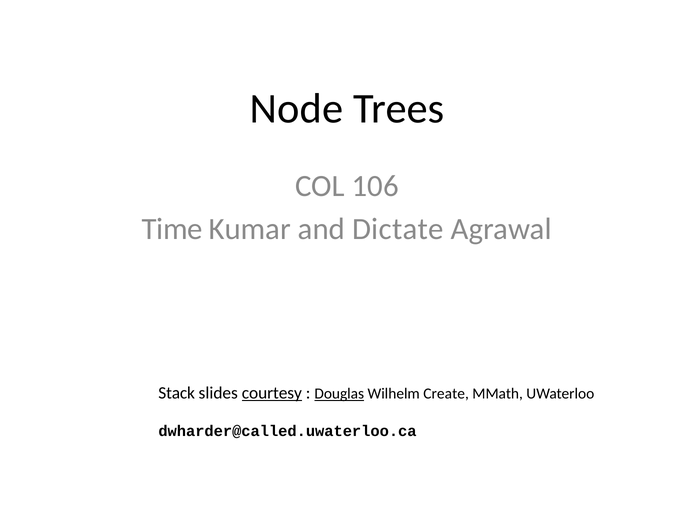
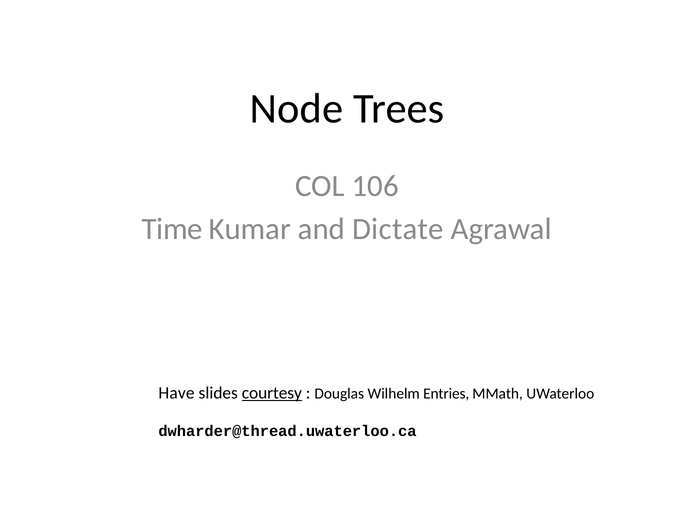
Stack: Stack -> Have (176, 393)
Douglas underline: present -> none (339, 394)
Create: Create -> Entries (446, 394)
dwharder@called.uwaterloo.ca: dwharder@called.uwaterloo.ca -> dwharder@thread.uwaterloo.ca (287, 431)
